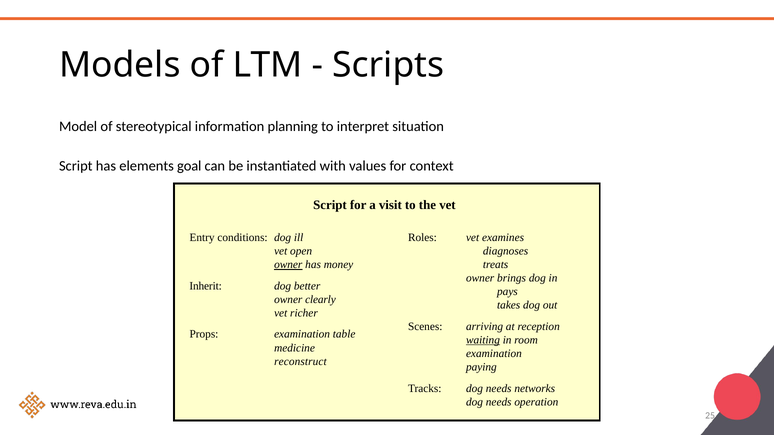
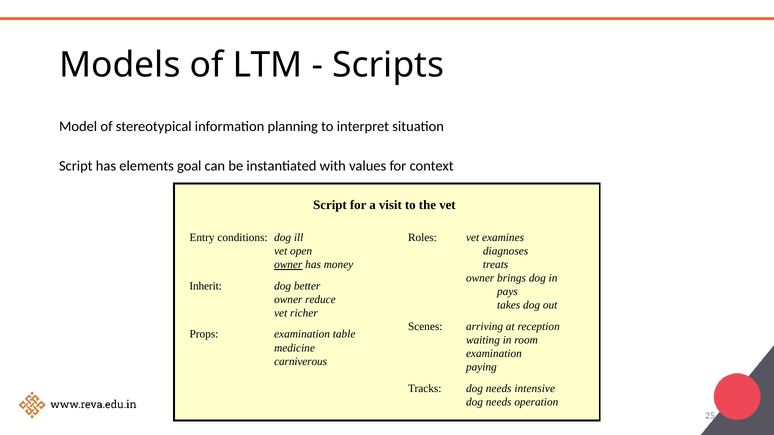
clearly: clearly -> reduce (320, 300)
waiting underline: present -> none (483, 340)
reconstruct: reconstruct -> carniverous (301, 362)
networks: networks -> intensive (535, 389)
